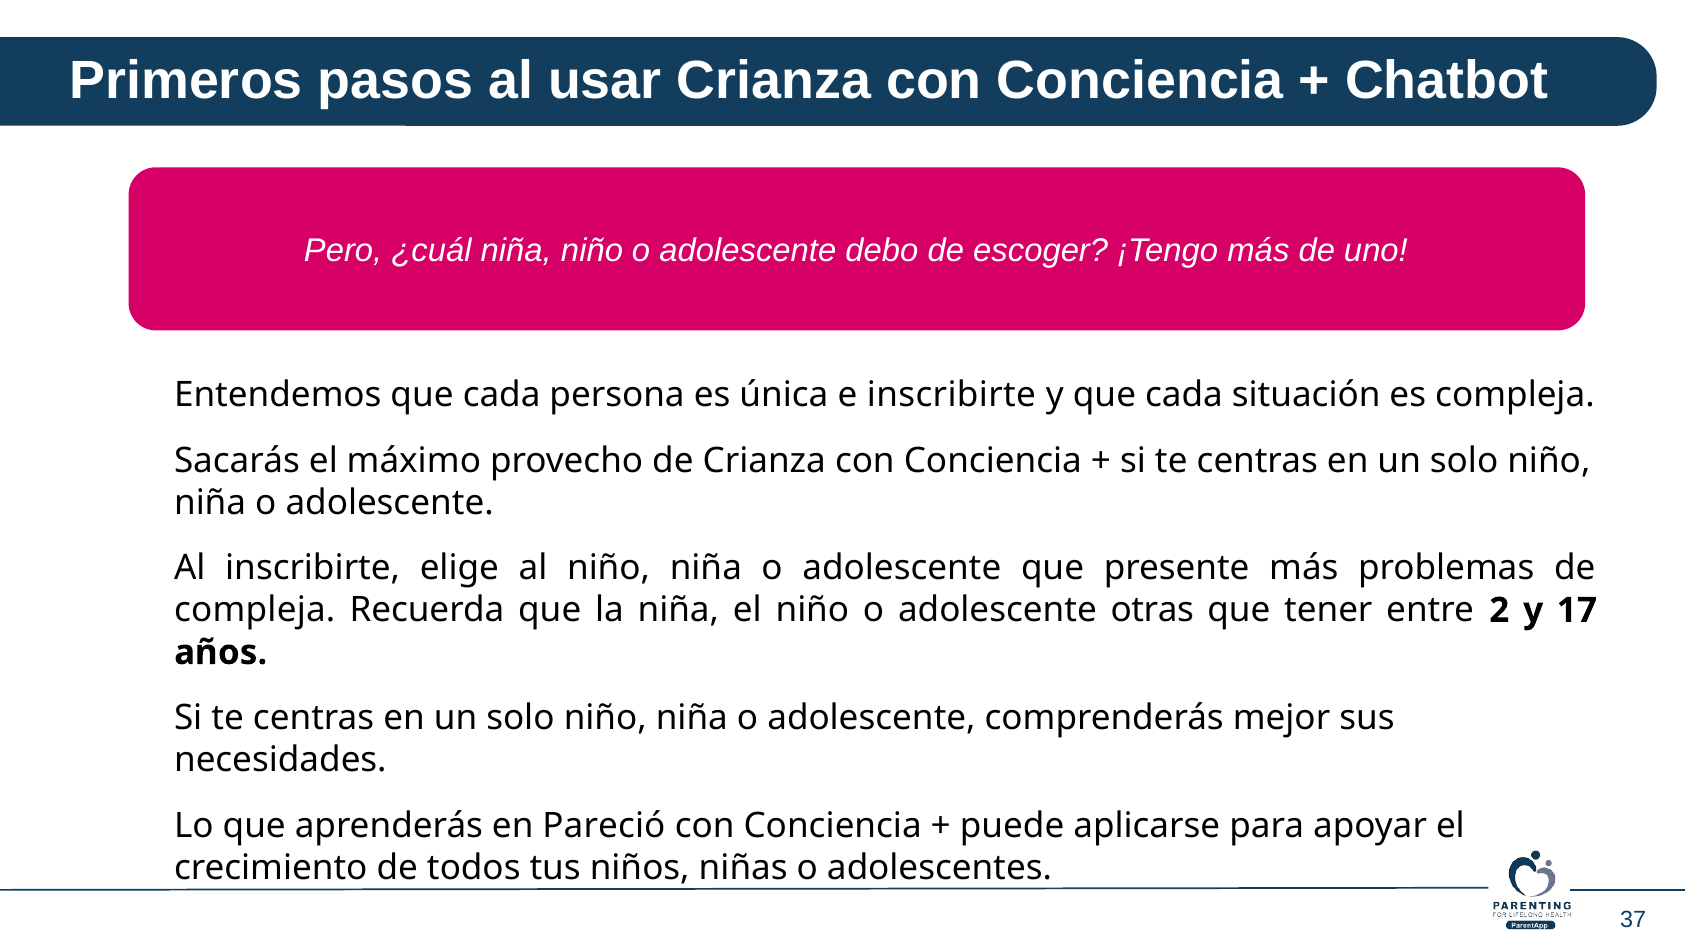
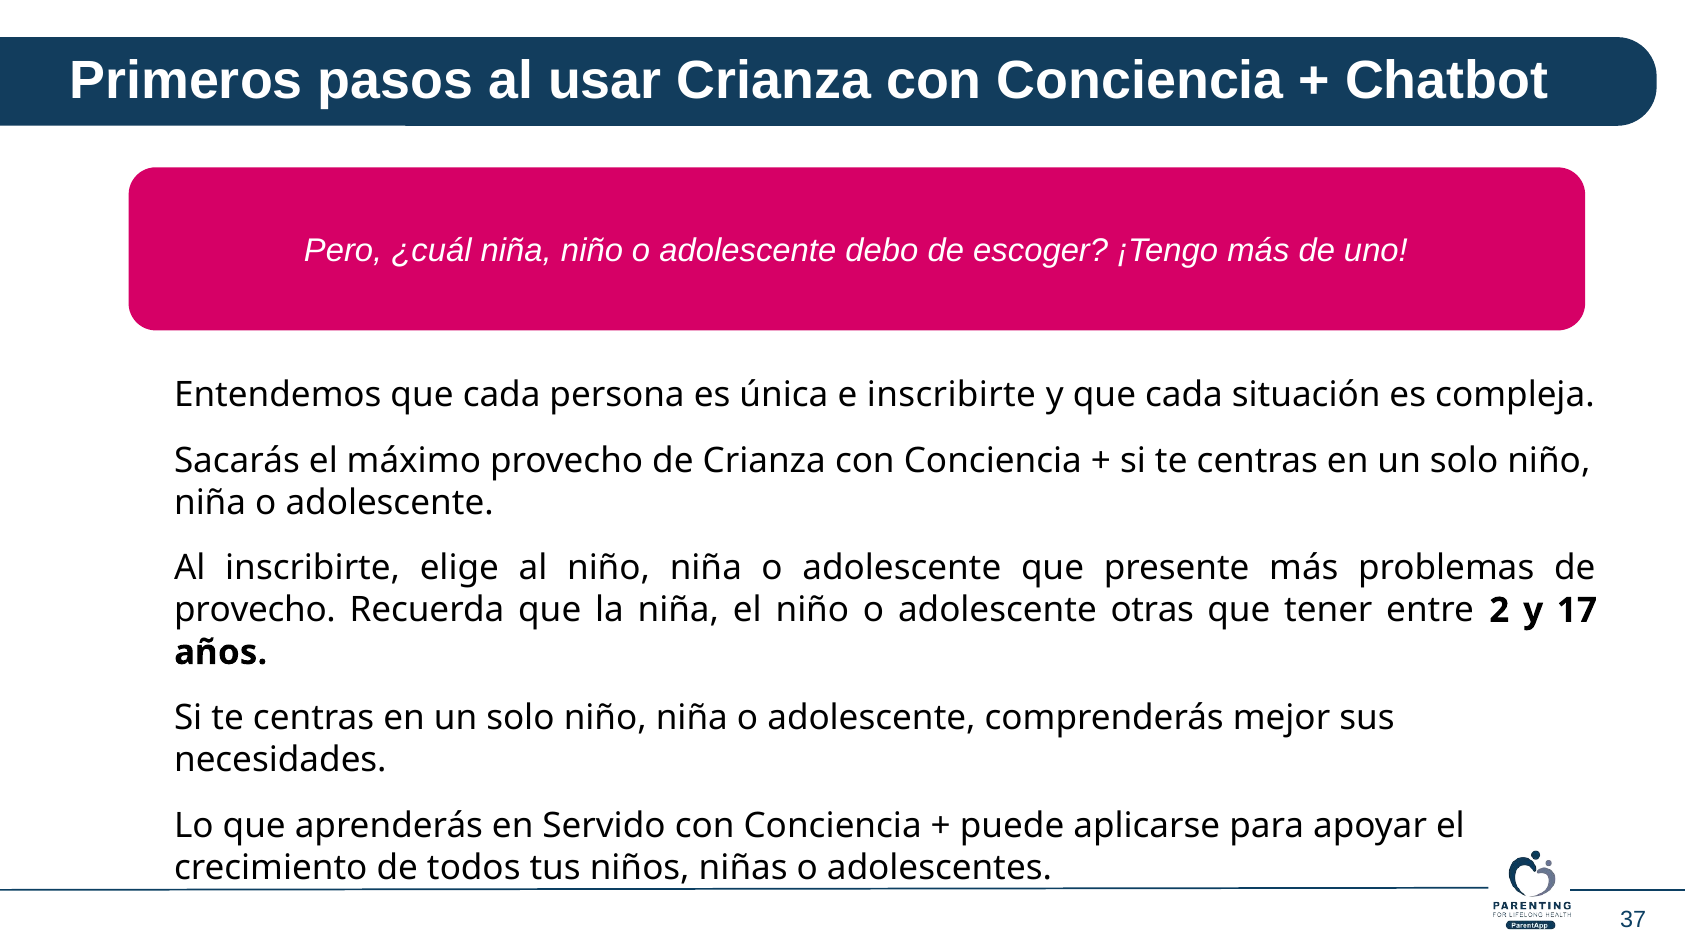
compleja: compleja -> provecho (255, 610)
Pareció: Pareció -> Servido (604, 826)
